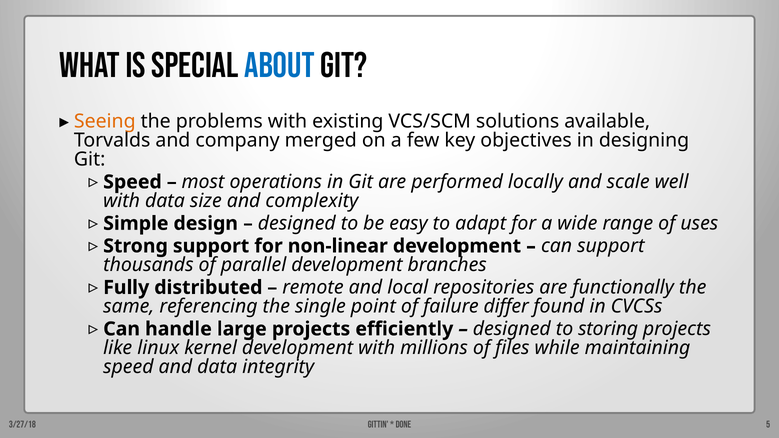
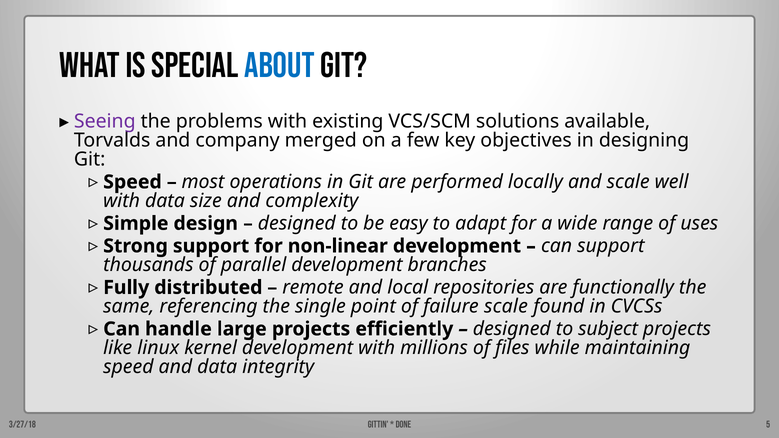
Seeing colour: orange -> purple (105, 122)
failure differ: differ -> scale (506, 307)
storing: storing -> subject (608, 329)
